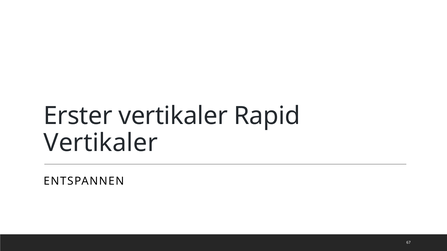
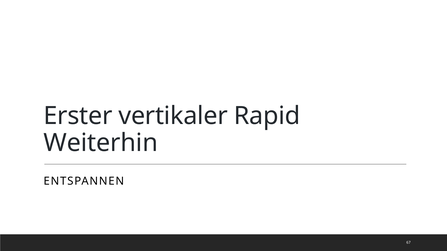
Vertikaler: Vertikaler -> Weiterhin (101, 143)
